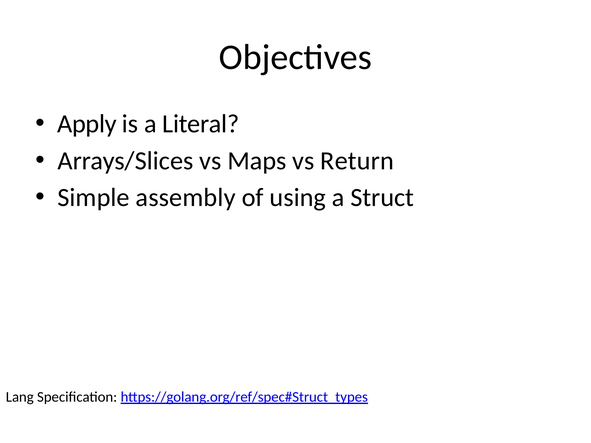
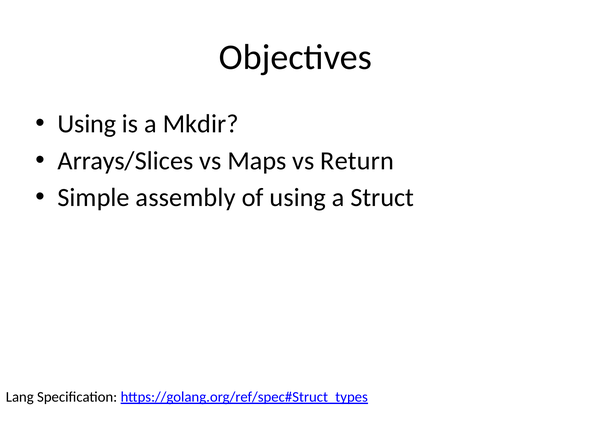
Apply: Apply -> Using (87, 124)
Literal: Literal -> Mkdir (201, 124)
